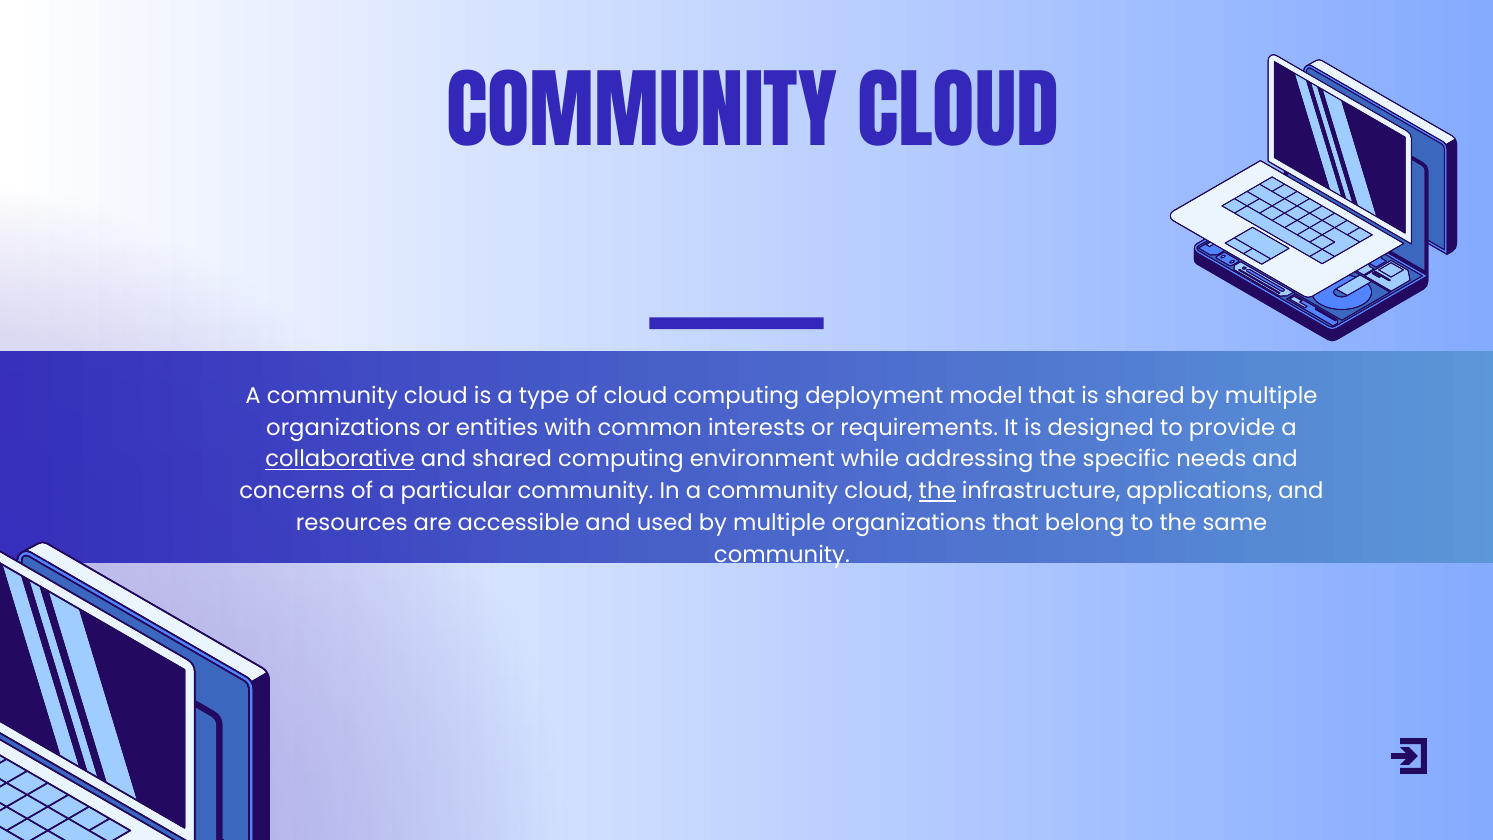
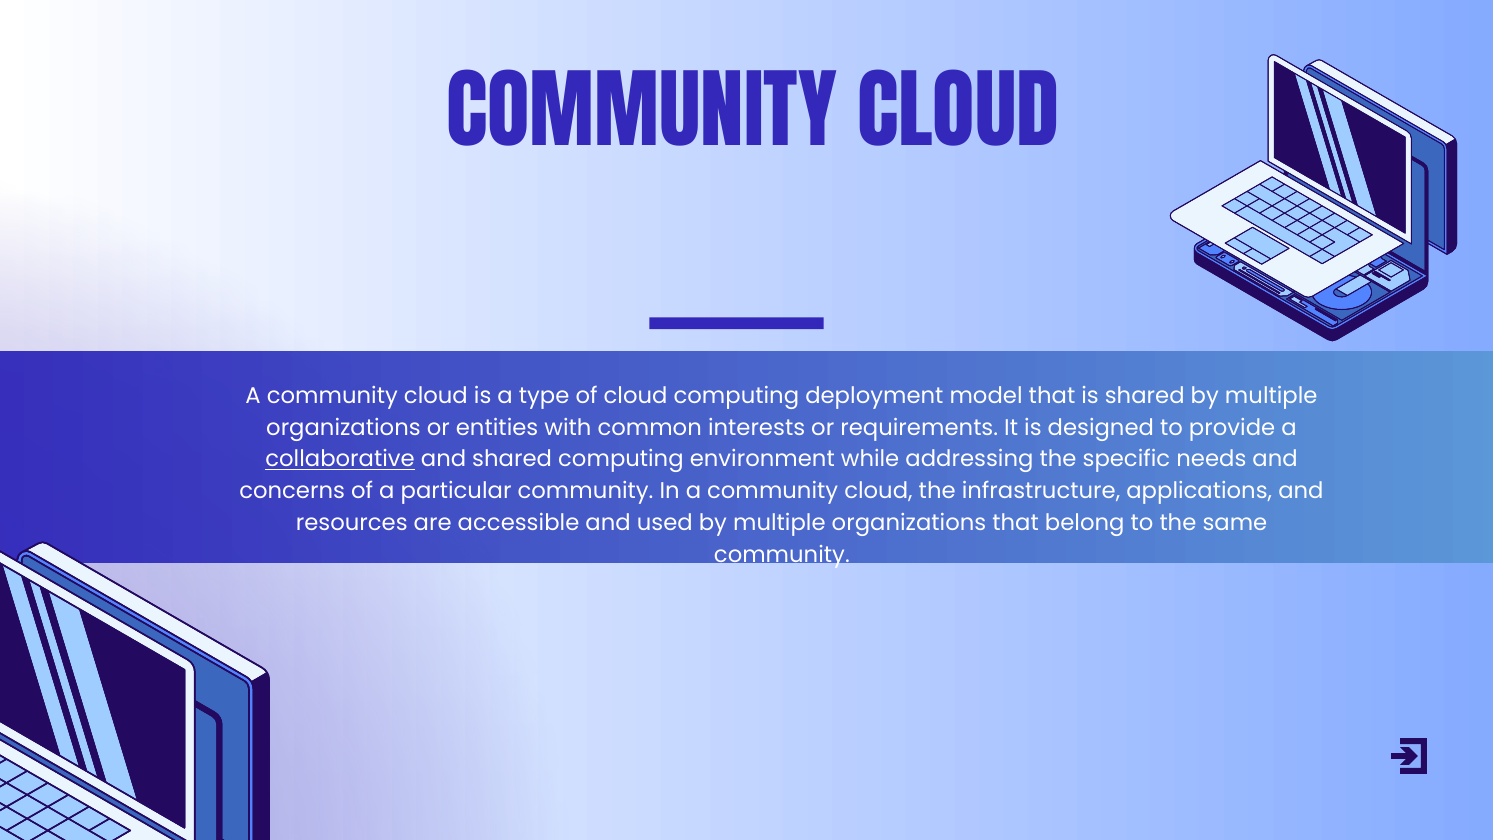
the underline: present -> none (937, 491)
